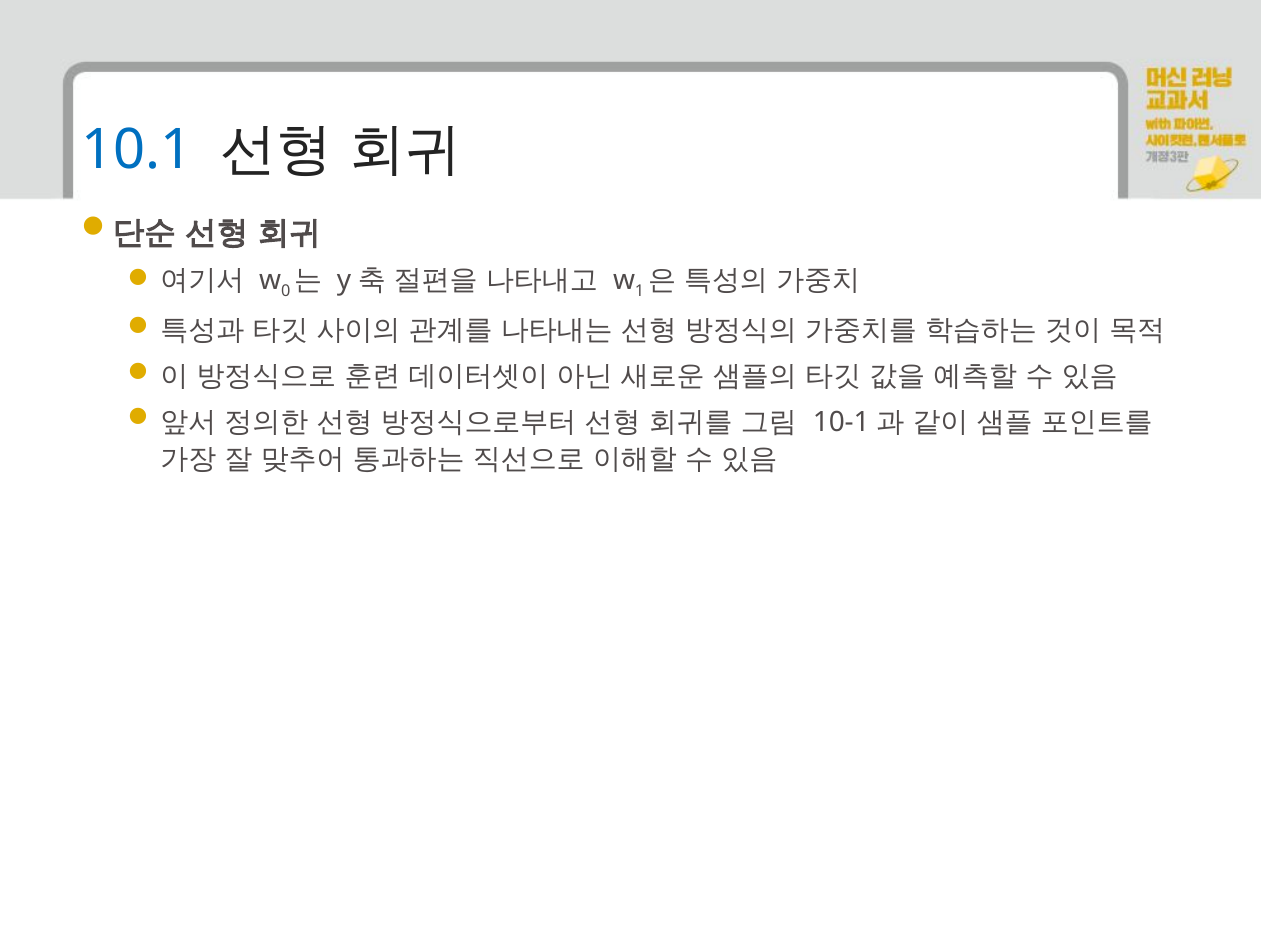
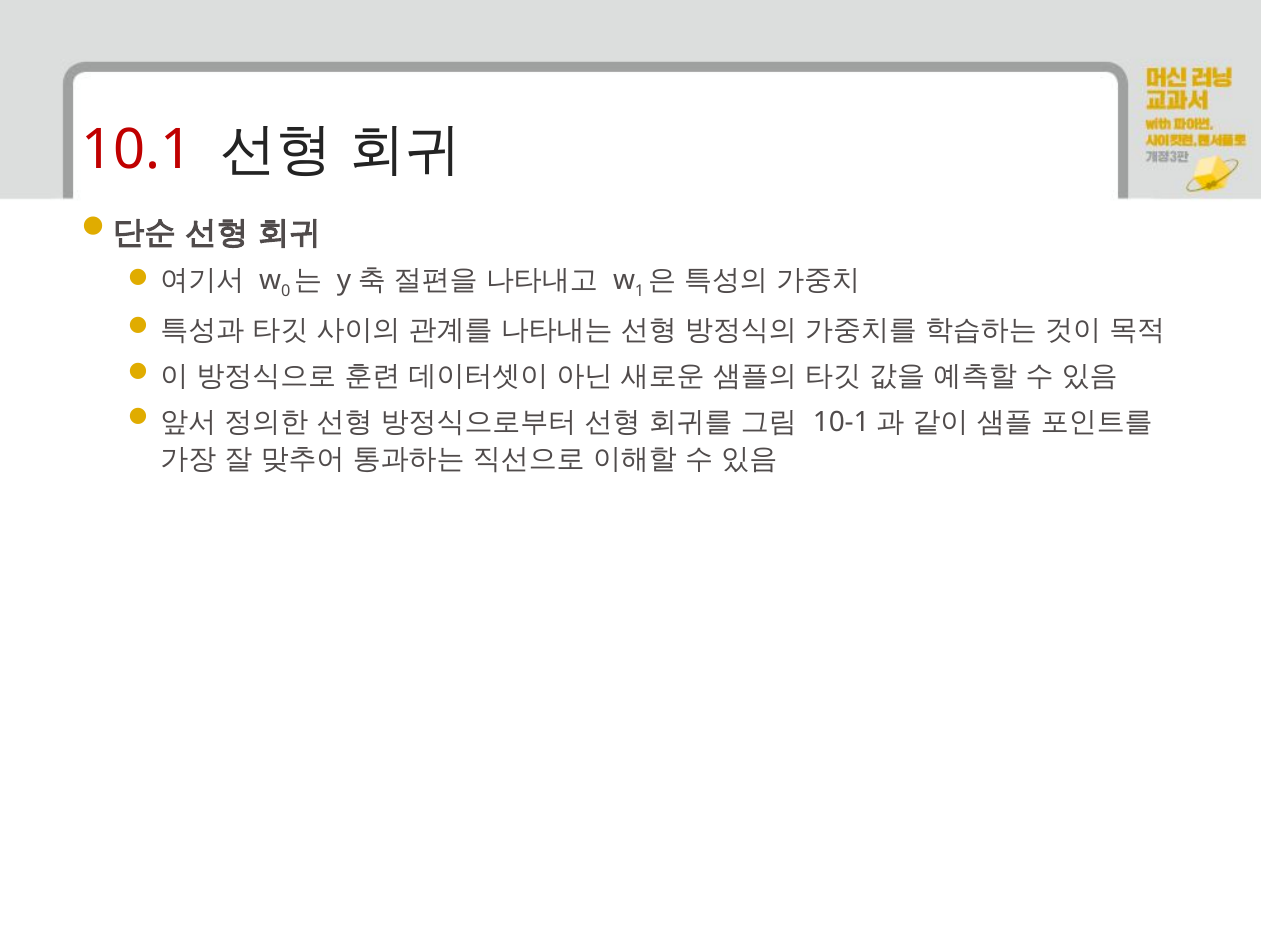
10.1 colour: blue -> red (137, 150)
